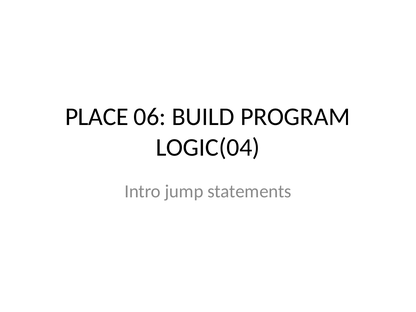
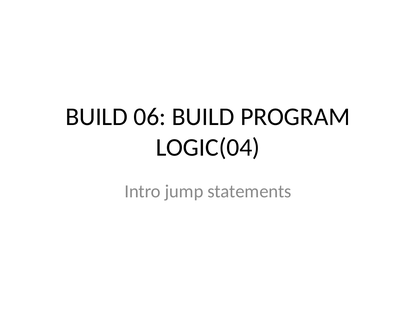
PLACE: PLACE -> BUILD (97, 117)
